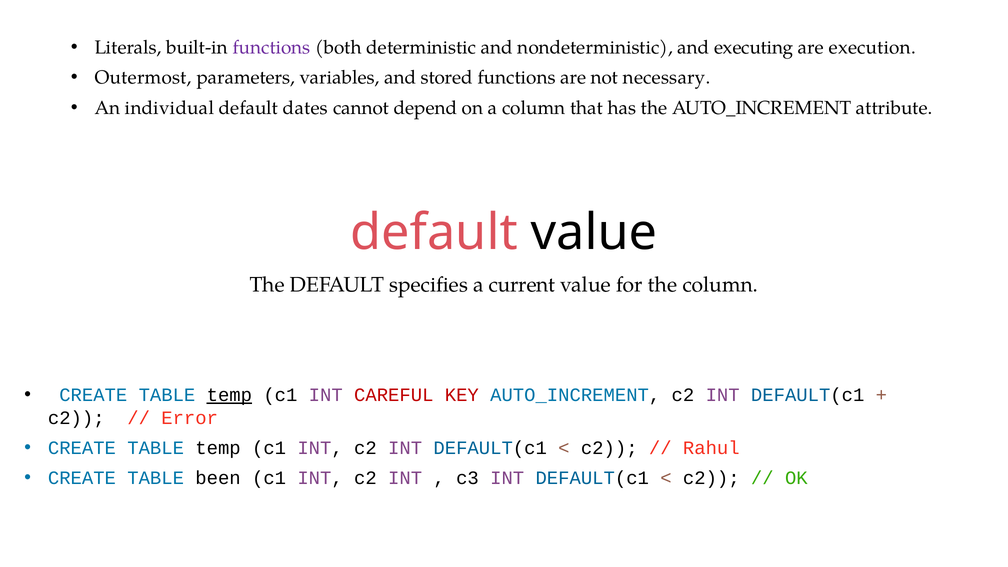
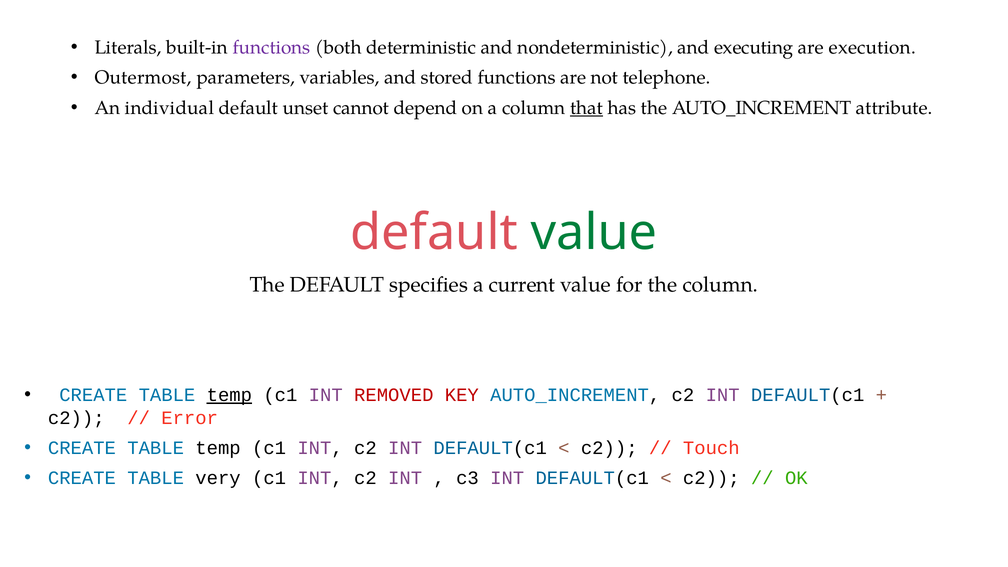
necessary: necessary -> telephone (667, 78)
dates: dates -> unset (306, 108)
that underline: none -> present (587, 108)
value colour: black -> green (594, 233)
CAREFUL: CAREFUL -> REMOVED (394, 395)
Rahul: Rahul -> Touch (711, 448)
been: been -> very (218, 478)
